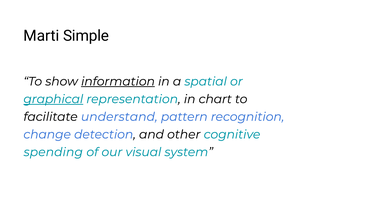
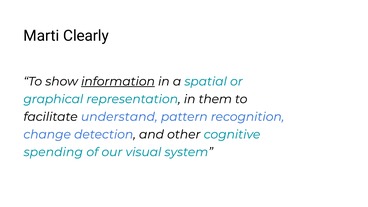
Simple: Simple -> Clearly (86, 36)
graphical underline: present -> none (53, 99)
chart: chart -> them (215, 99)
